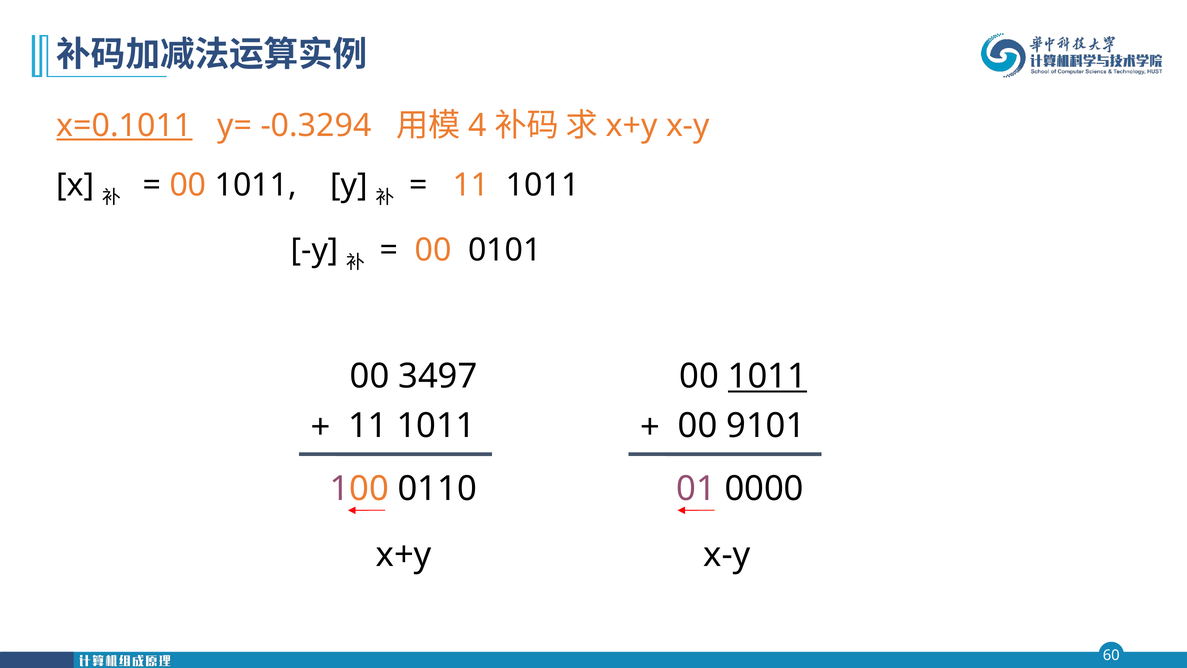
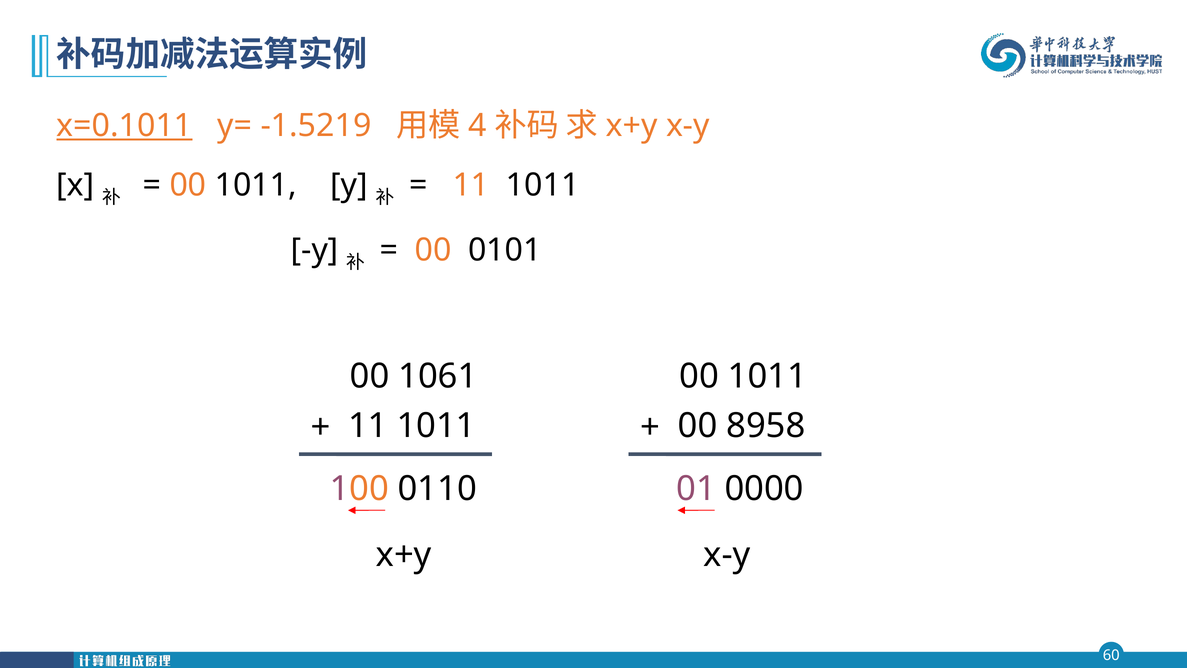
-0.3294: -0.3294 -> -1.5219 (316, 125)
3497: 3497 -> 1061 (438, 376)
1011 underline: present -> none (767, 376)
9101: 9101 -> 8958 (766, 425)
